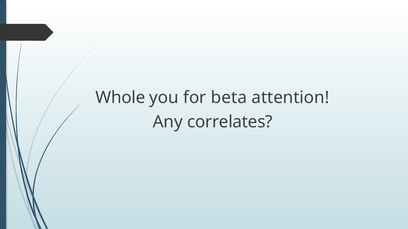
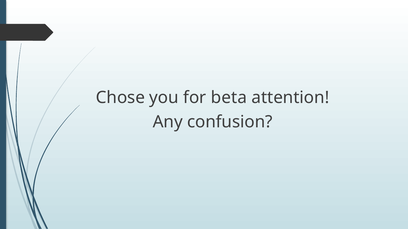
Whole: Whole -> Chose (120, 98)
correlates: correlates -> confusion (230, 122)
